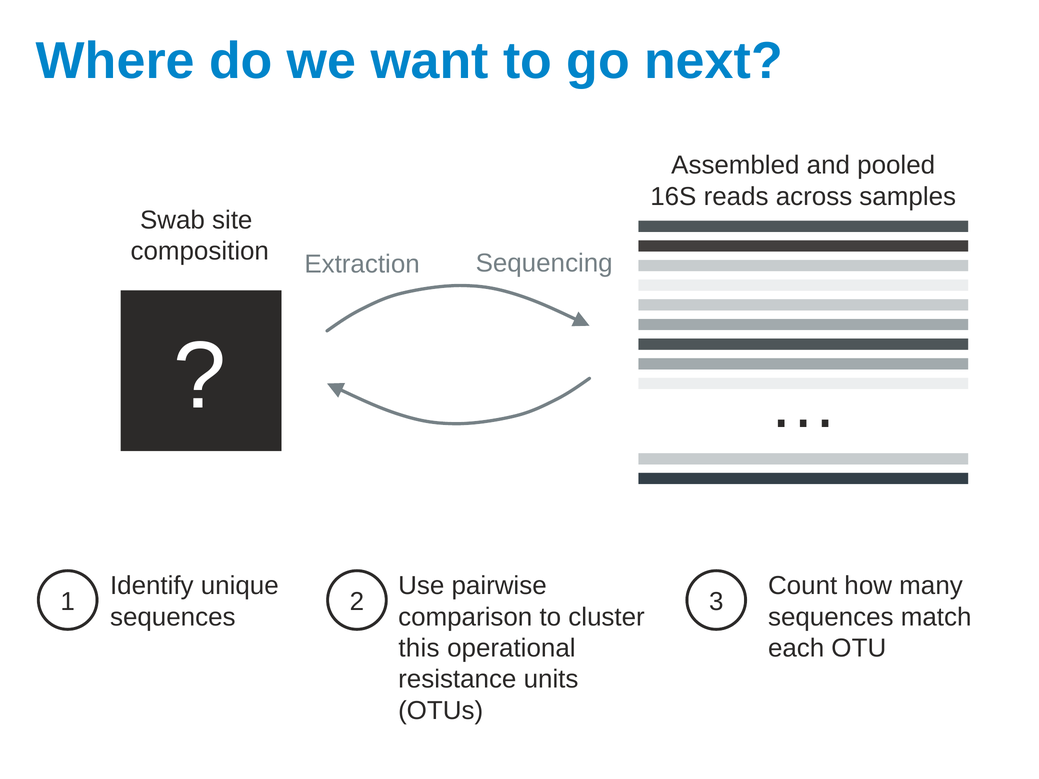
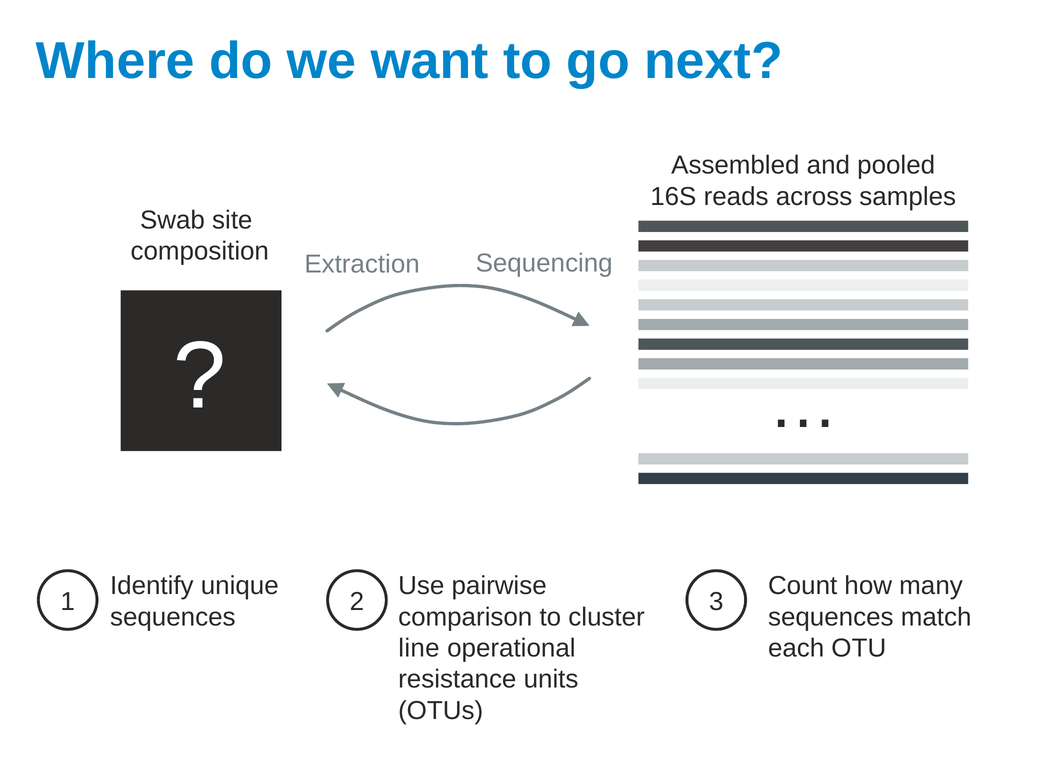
this: this -> line (419, 648)
